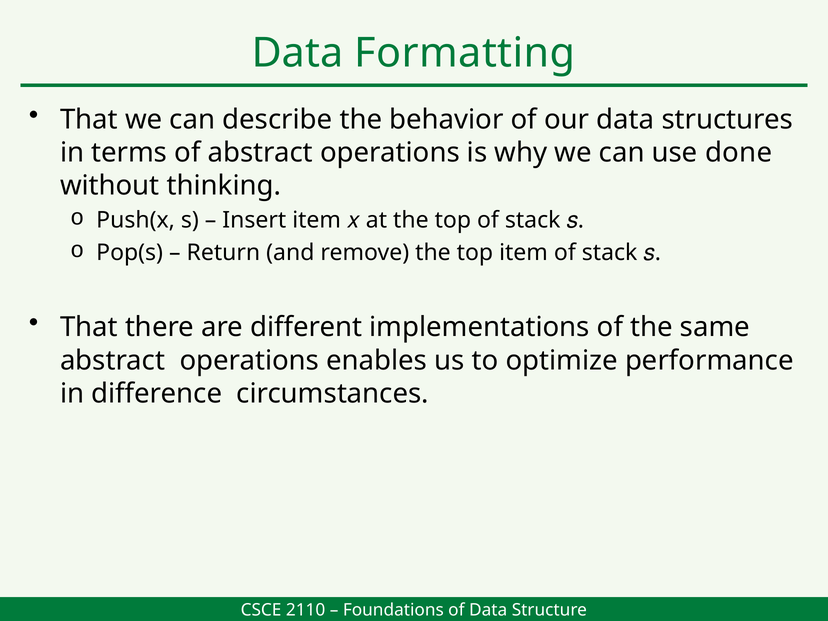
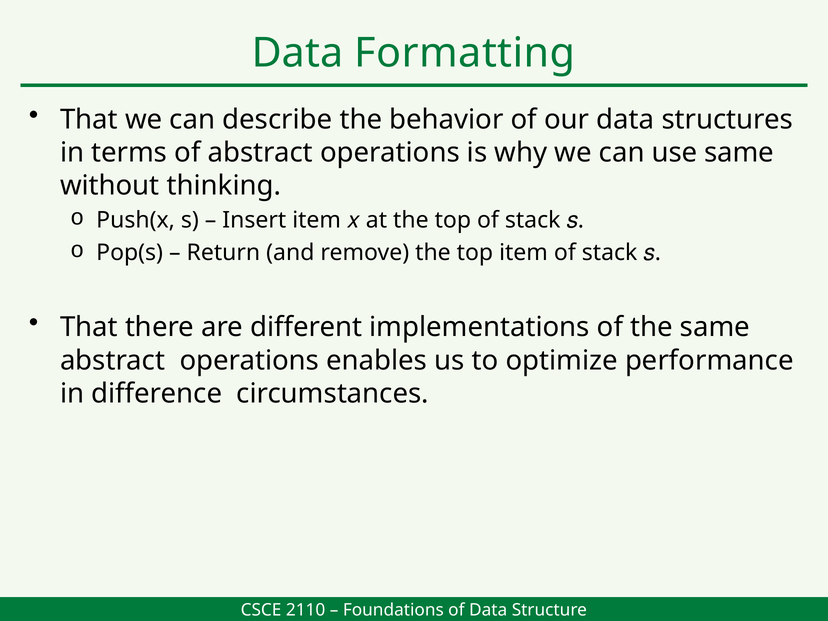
use done: done -> same (739, 153)
